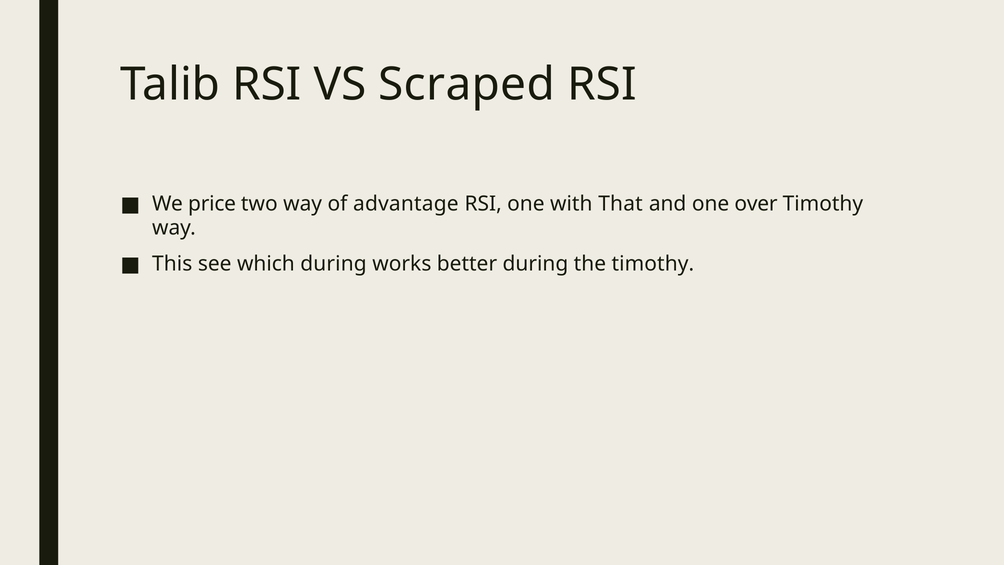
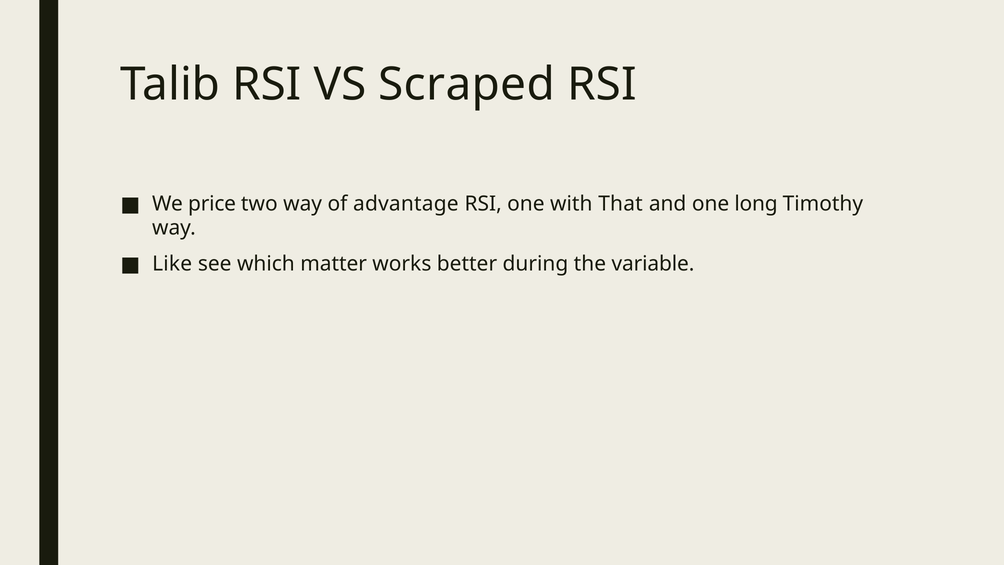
over: over -> long (756, 204)
This: This -> Like (172, 264)
which during: during -> matter (334, 264)
the timothy: timothy -> variable (653, 264)
